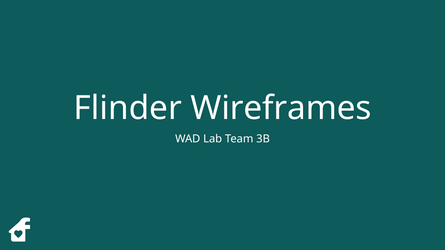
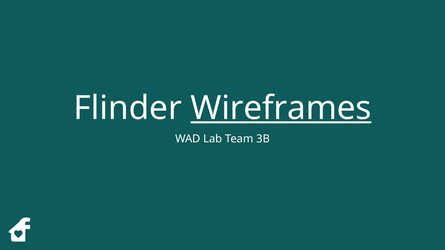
Wireframes underline: none -> present (281, 108)
